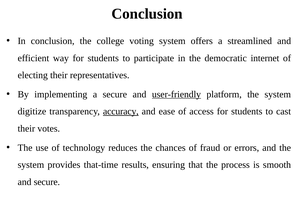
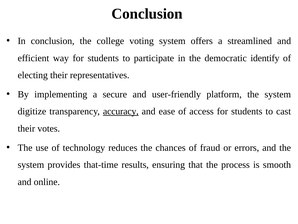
internet: internet -> identify (265, 58)
user-friendly underline: present -> none (176, 94)
and secure: secure -> online (47, 182)
